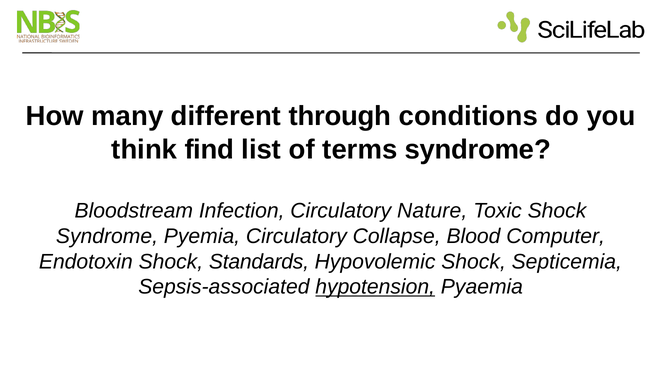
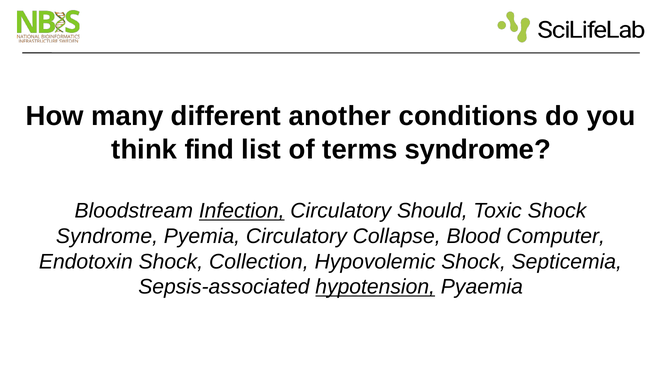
through: through -> another (340, 116)
Infection underline: none -> present (242, 211)
Nature: Nature -> Should (432, 211)
Standards: Standards -> Collection (259, 261)
